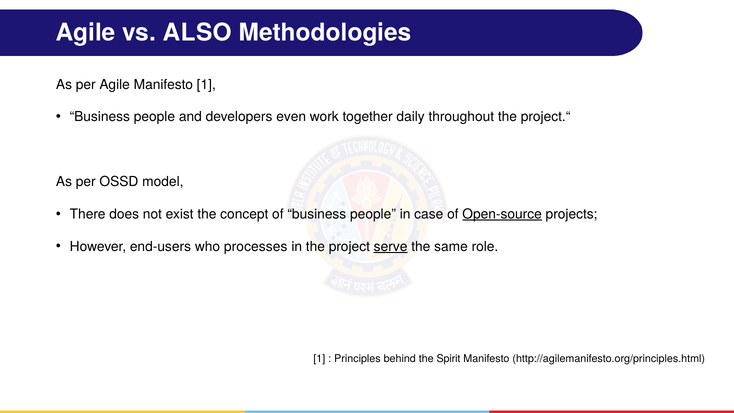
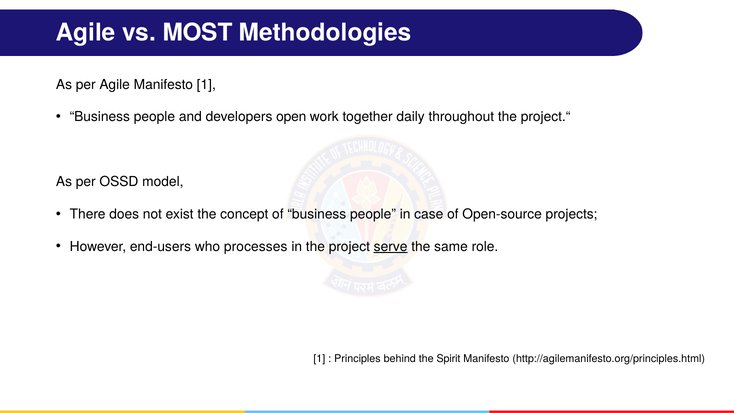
ALSO: ALSO -> MOST (197, 33)
even: even -> open (291, 117)
Open-source underline: present -> none (502, 214)
